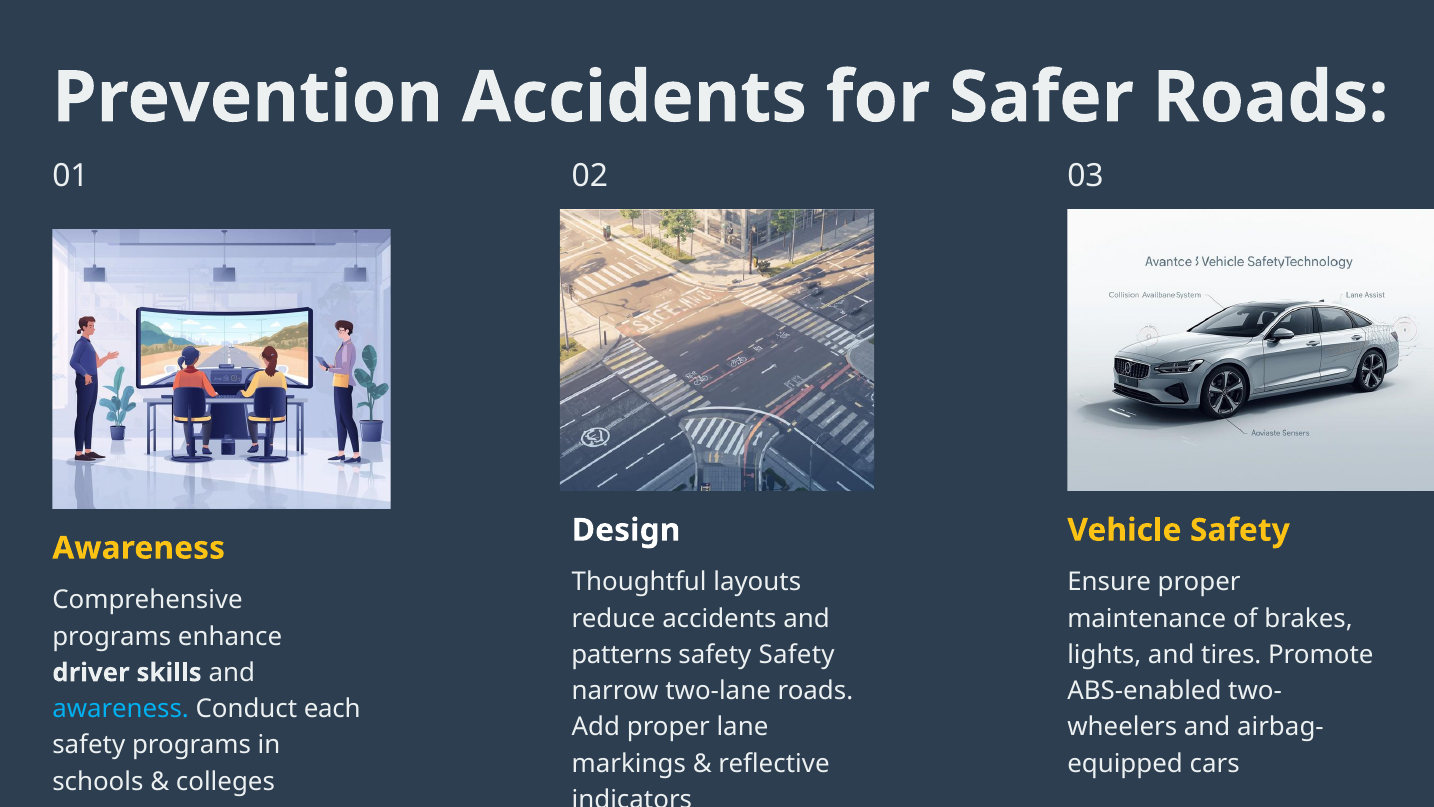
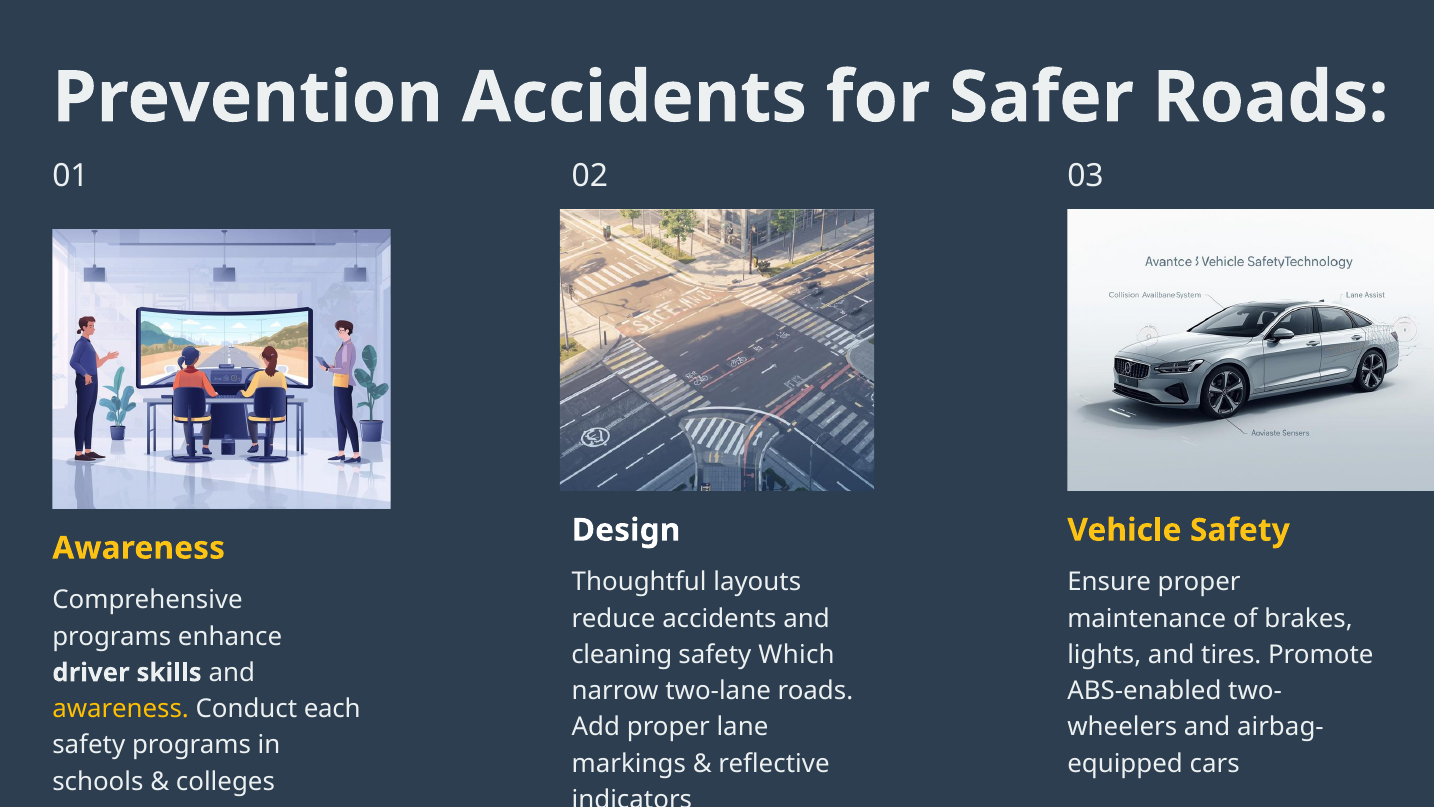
patterns: patterns -> cleaning (622, 654)
safety Safety: Safety -> Which (797, 654)
awareness colour: light blue -> yellow (121, 709)
